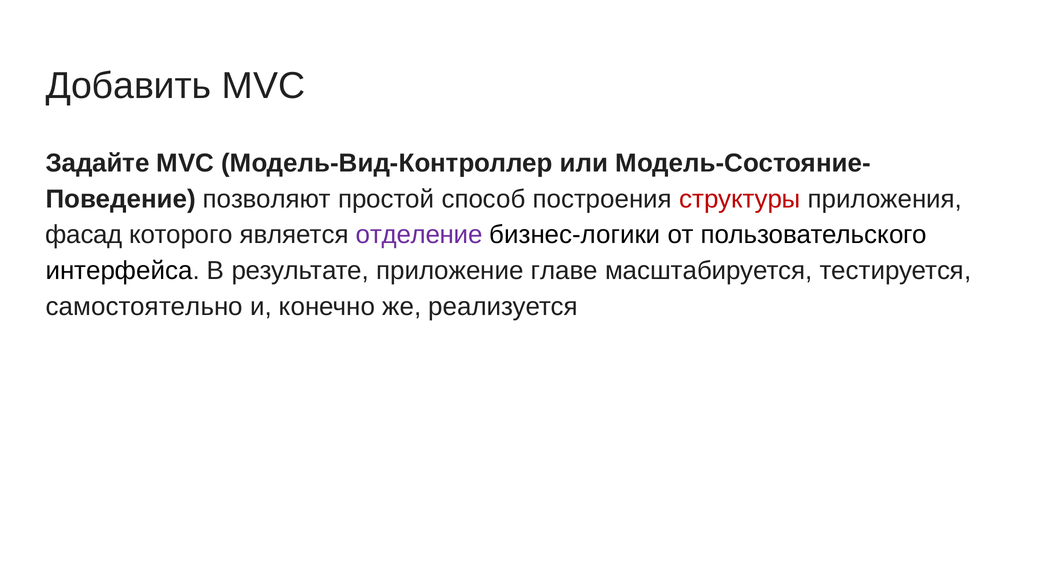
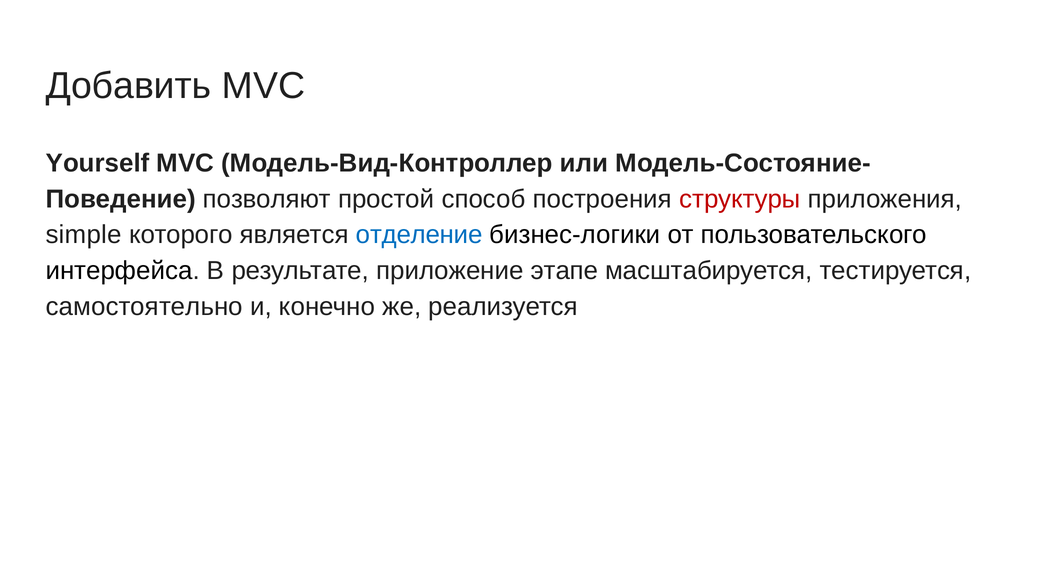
Задайте: Задайте -> Yourself (98, 163)
фасад: фасад -> simple (84, 235)
отделение colour: purple -> blue (419, 235)
главе: главе -> этапе (564, 271)
